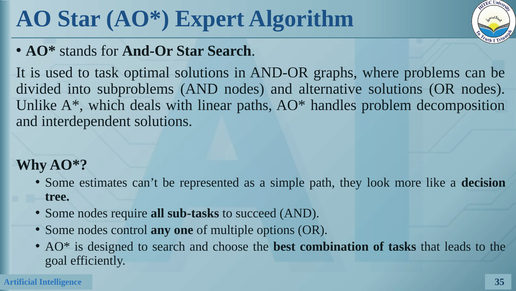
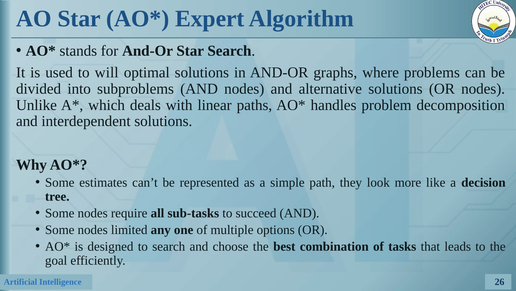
task: task -> will (107, 72)
control: control -> limited (129, 229)
35: 35 -> 26 (500, 281)
